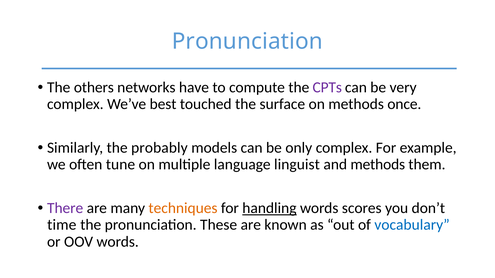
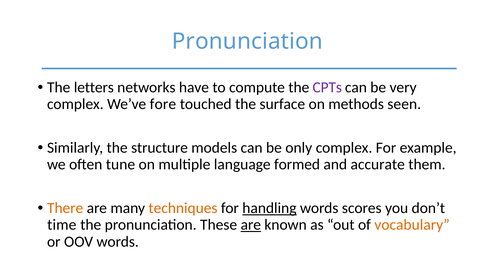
others: others -> letters (94, 88)
best: best -> fore (163, 104)
once: once -> seen (404, 104)
probably: probably -> structure (160, 148)
linguist: linguist -> formed (297, 165)
and methods: methods -> accurate (378, 165)
There colour: purple -> orange (65, 209)
are underline: none -> present (251, 225)
vocabulary colour: blue -> orange (412, 225)
